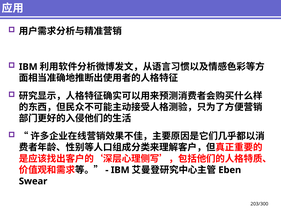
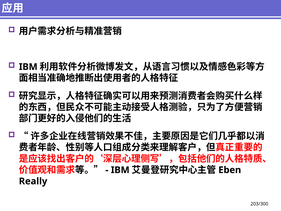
Swear: Swear -> Really (33, 181)
